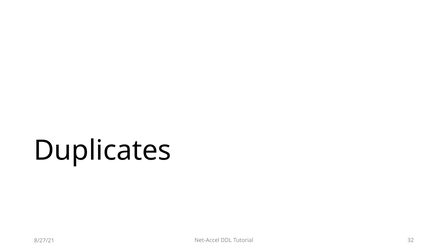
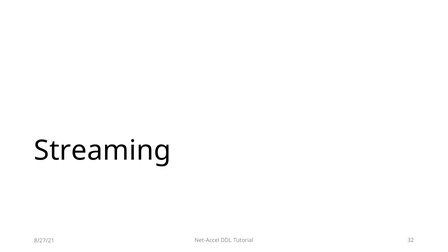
Duplicates: Duplicates -> Streaming (103, 151)
